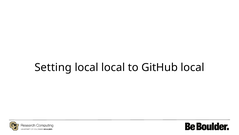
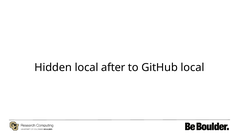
Setting: Setting -> Hidden (53, 67)
local local: local -> after (113, 67)
